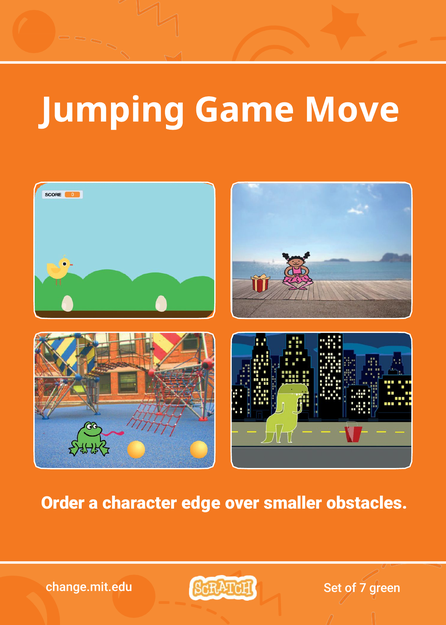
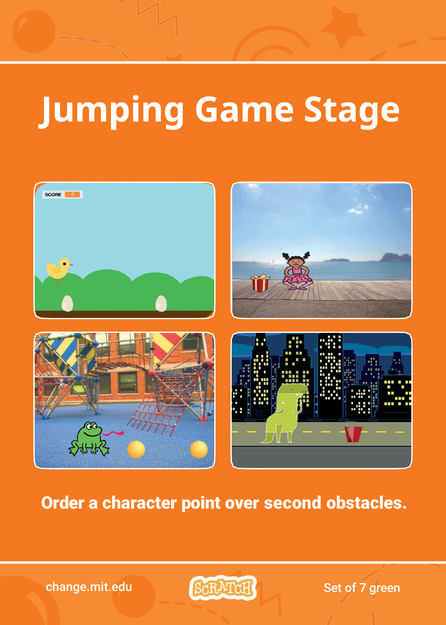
Move: Move -> Stage (352, 110)
edge: edge -> point (201, 503)
smaller: smaller -> second (293, 503)
